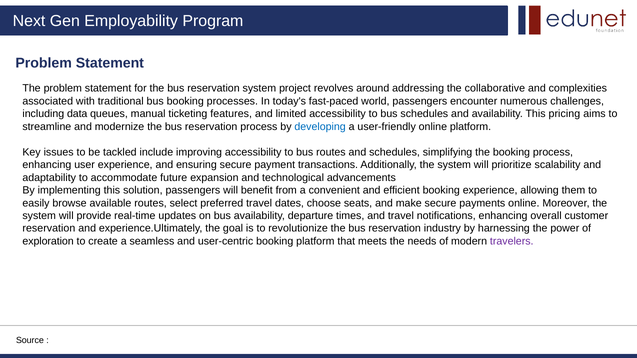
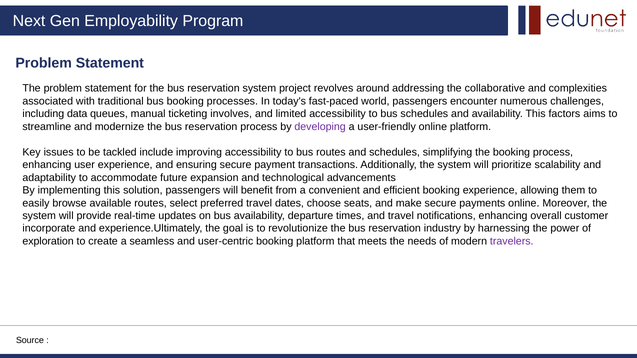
features: features -> involves (231, 114)
pricing: pricing -> factors (564, 114)
developing colour: blue -> purple (320, 127)
reservation: reservation -> incorporate (49, 229)
